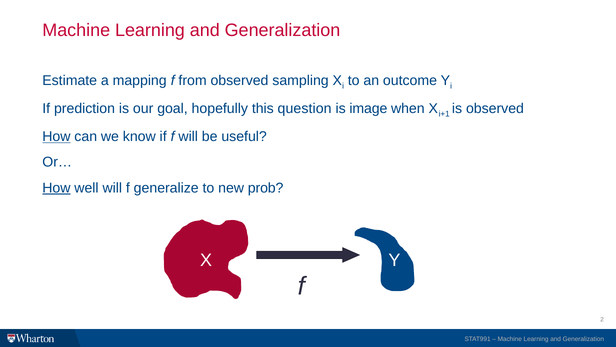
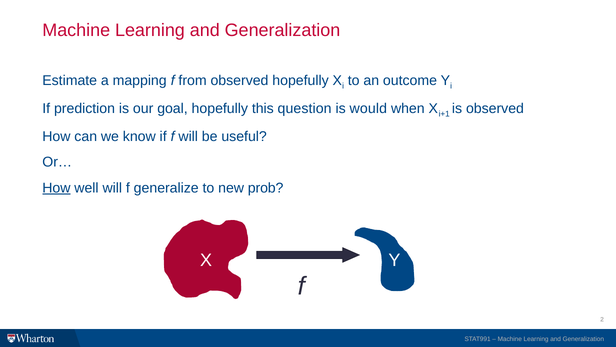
observed sampling: sampling -> hopefully (301, 80)
image: image -> would (368, 109)
How underline: present -> none (56, 137)
